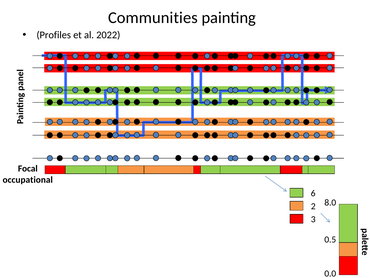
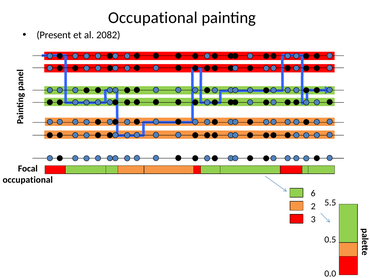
Communities: Communities -> Occupational (153, 18)
Profiles: Profiles -> Present (54, 35)
2022: 2022 -> 2082 (108, 35)
8.0: 8.0 -> 5.5 (330, 202)
